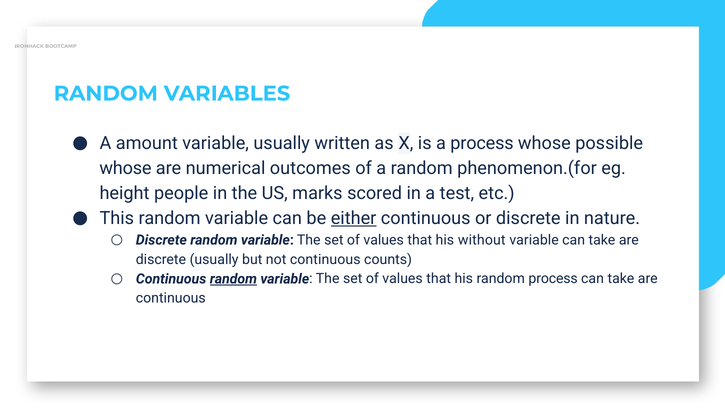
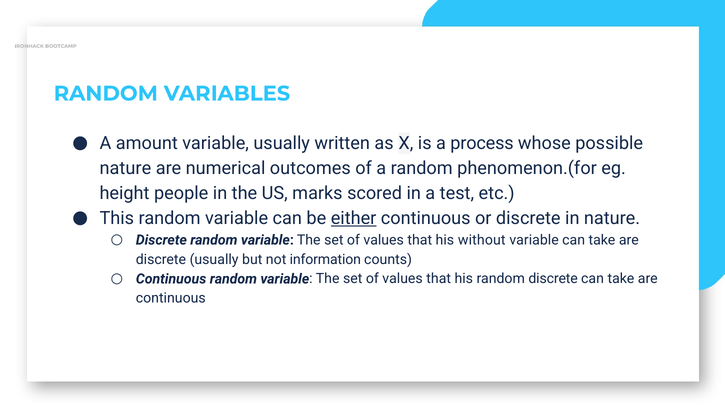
whose: whose -> nature (125, 168)
not continuous: continuous -> information (325, 259)
random underline: present -> none (233, 279)
random process: process -> discrete (553, 279)
